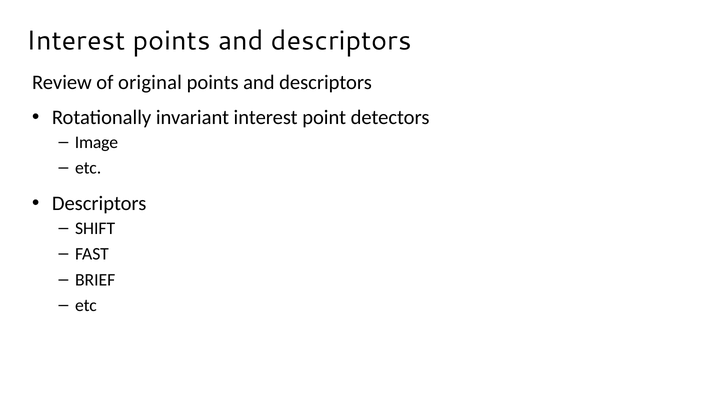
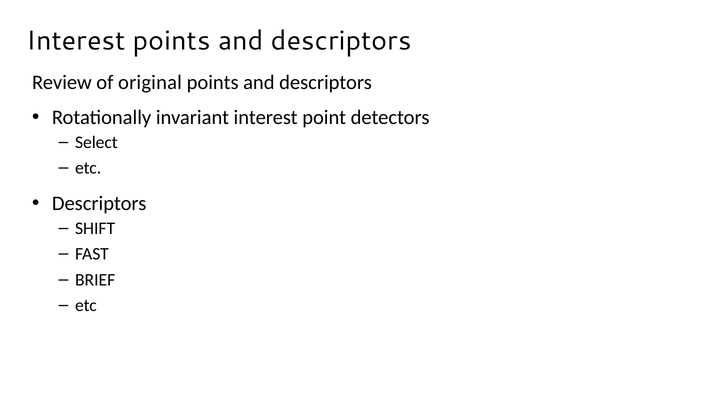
Image: Image -> Select (96, 142)
